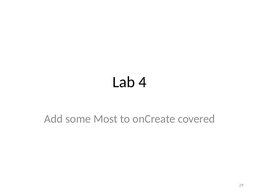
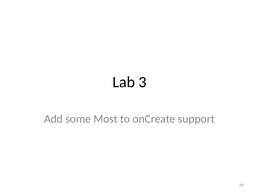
4: 4 -> 3 (143, 82)
covered: covered -> support (196, 119)
